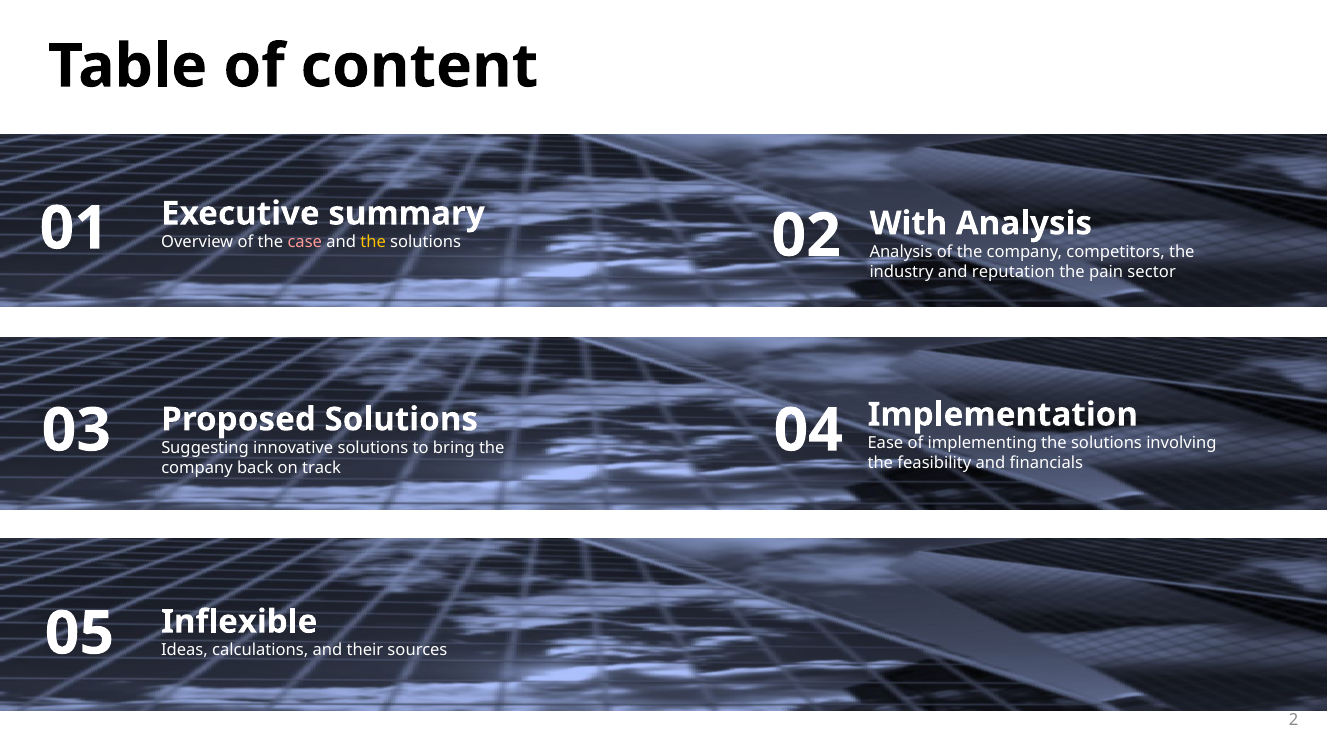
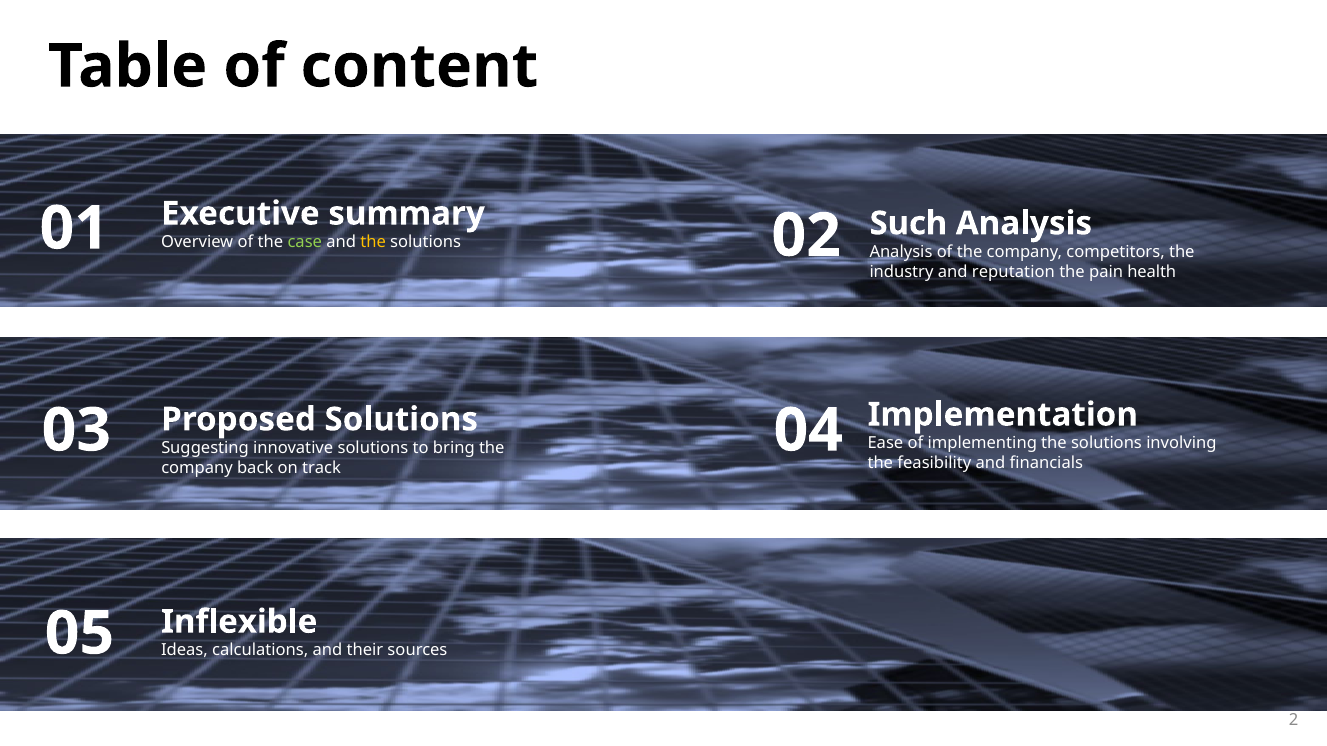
case colour: pink -> light green (305, 242)
With: With -> Such (908, 224)
sector: sector -> health (1152, 272)
